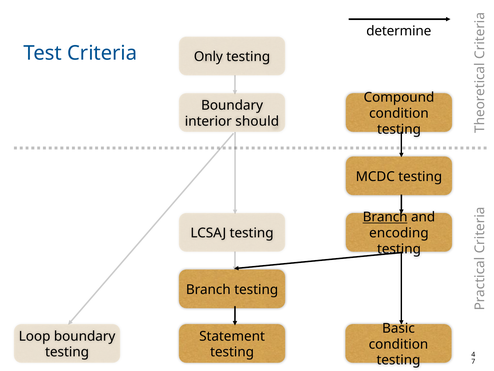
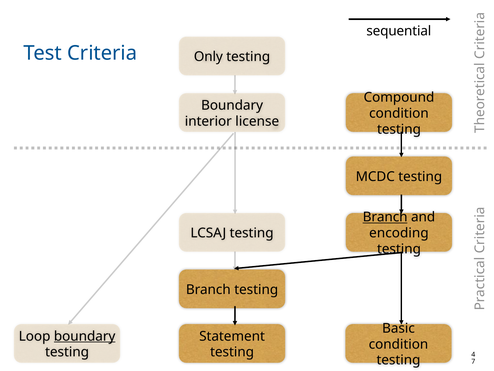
determine: determine -> sequential (399, 31)
should: should -> license (257, 121)
boundary underline: none -> present (85, 336)
